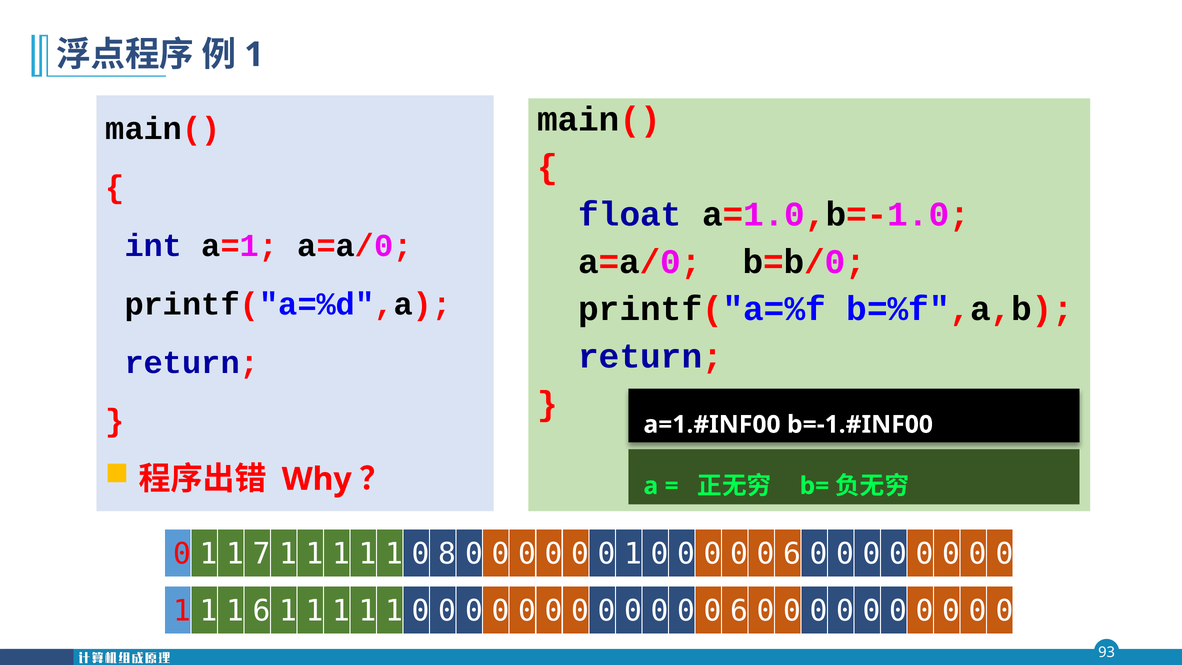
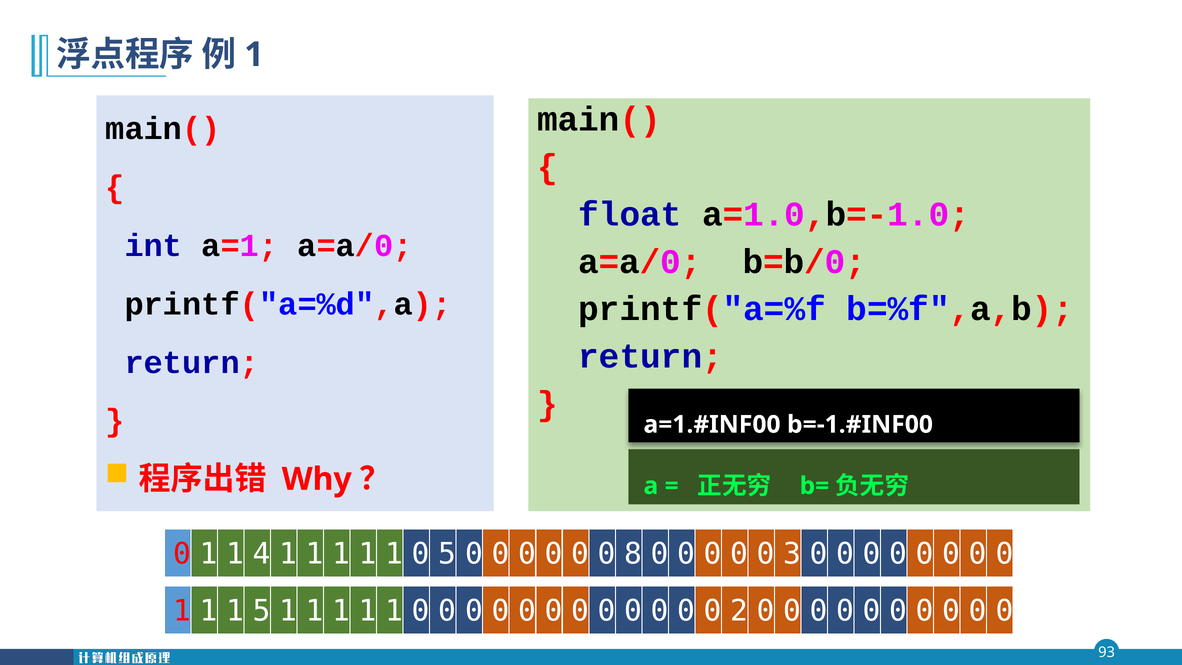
7: 7 -> 4 (262, 554)
0 8: 8 -> 5 (447, 554)
0 0 1: 1 -> 8 (633, 554)
6: 6 -> 3 (792, 554)
1 6: 6 -> 5 (262, 611)
6: 6 -> 2 (739, 611)
